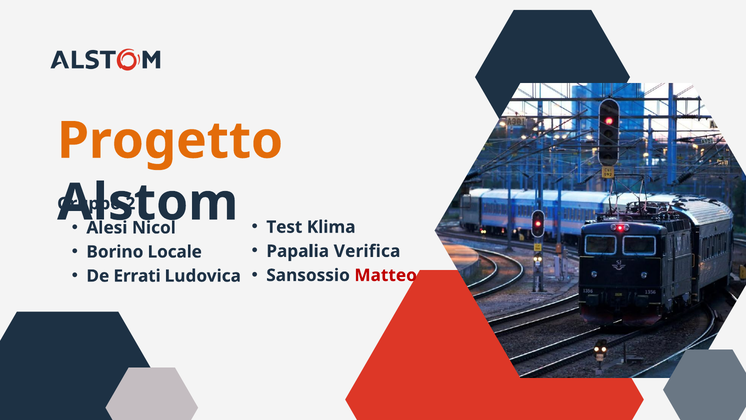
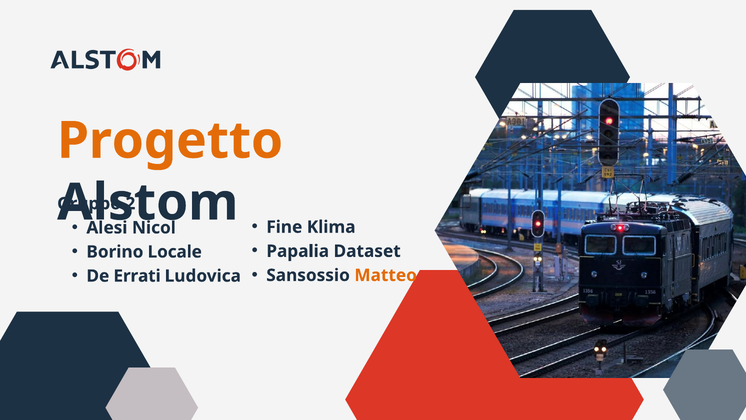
Test: Test -> Fine (284, 227)
Verifica: Verifica -> Dataset (367, 251)
Matteo colour: red -> orange (386, 275)
